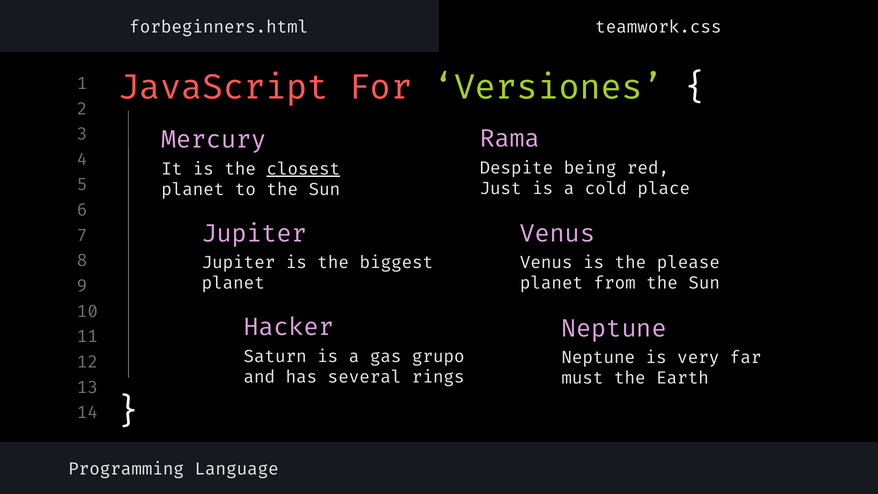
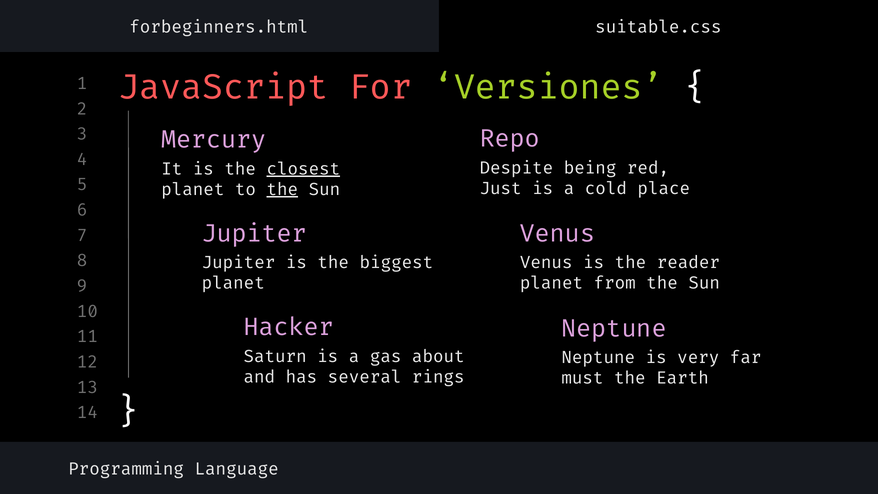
teamwork.css: teamwork.css -> suitable.css (658, 27)
Rama: Rama -> Repo (510, 139)
the underline: none -> present (282, 189)
please: please -> reader (688, 263)
grupo: grupo -> about (438, 356)
